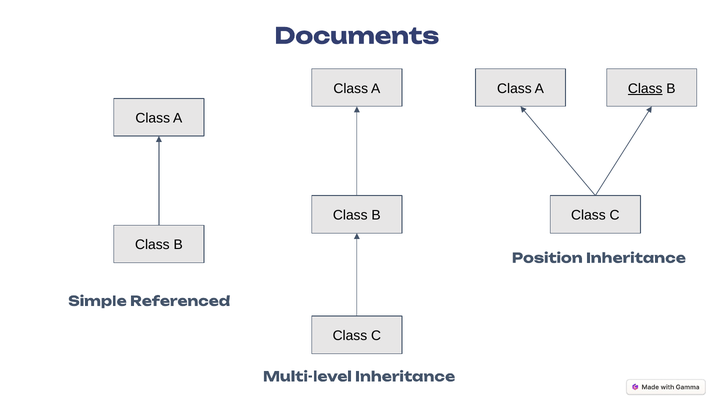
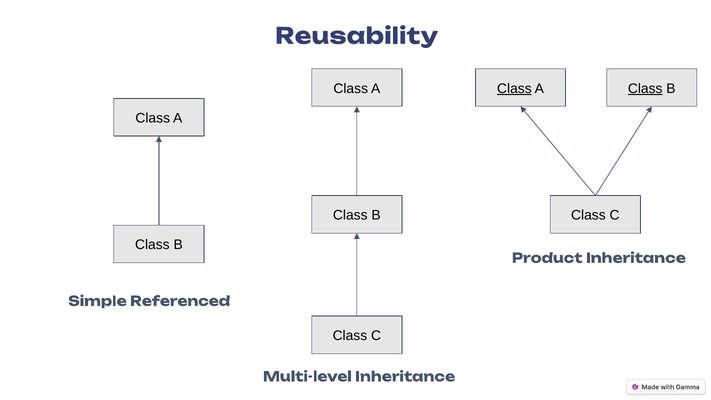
Documents: Documents -> Reusability (357, 36)
Class underline: none -> present (514, 89)
Position: Position -> Product (547, 258)
